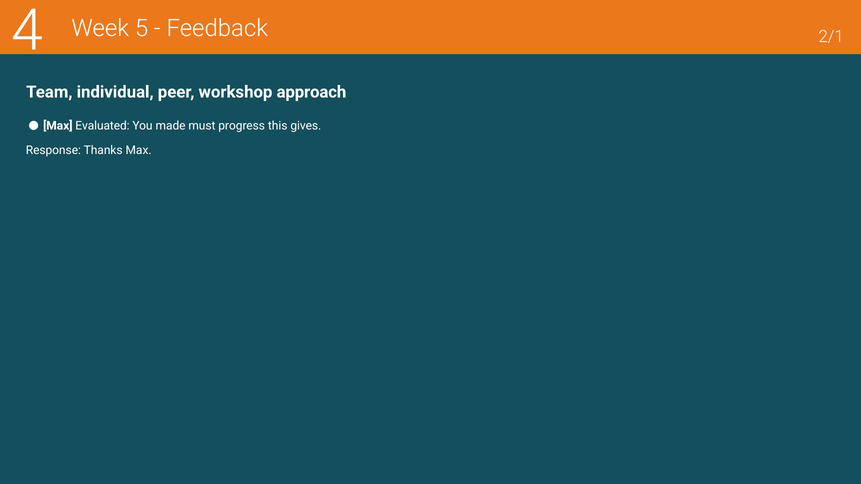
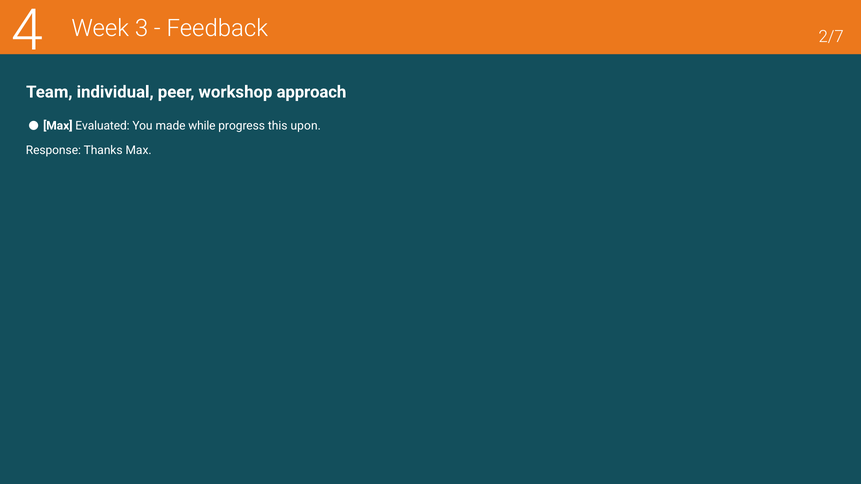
5: 5 -> 3 (142, 29)
2/1: 2/1 -> 2/7 (831, 37)
must: must -> while (202, 126)
gives: gives -> upon (306, 126)
